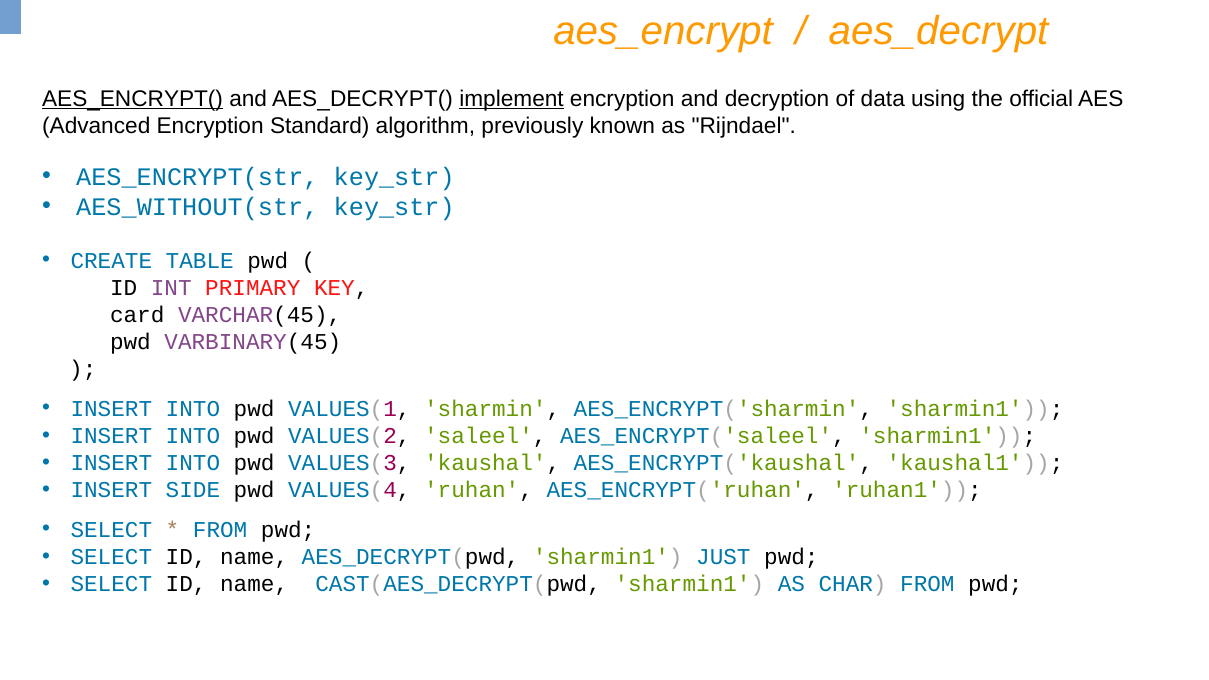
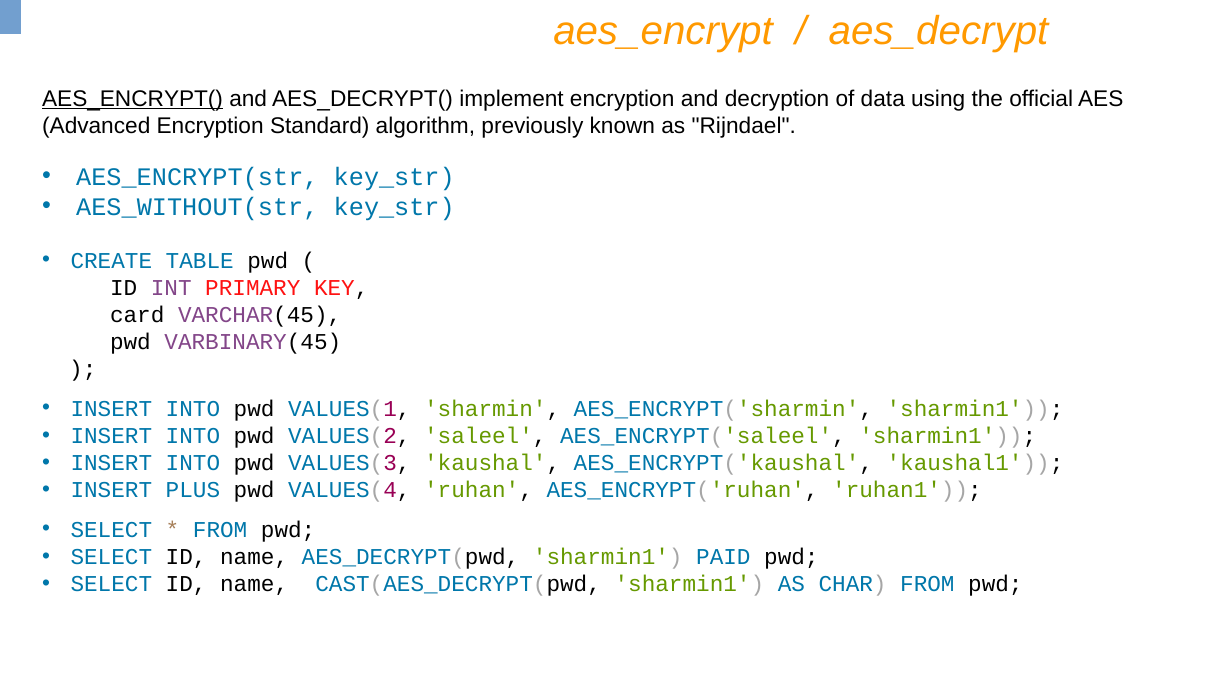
implement underline: present -> none (511, 99)
SIDE: SIDE -> PLUS (193, 490)
JUST: JUST -> PAID (723, 557)
